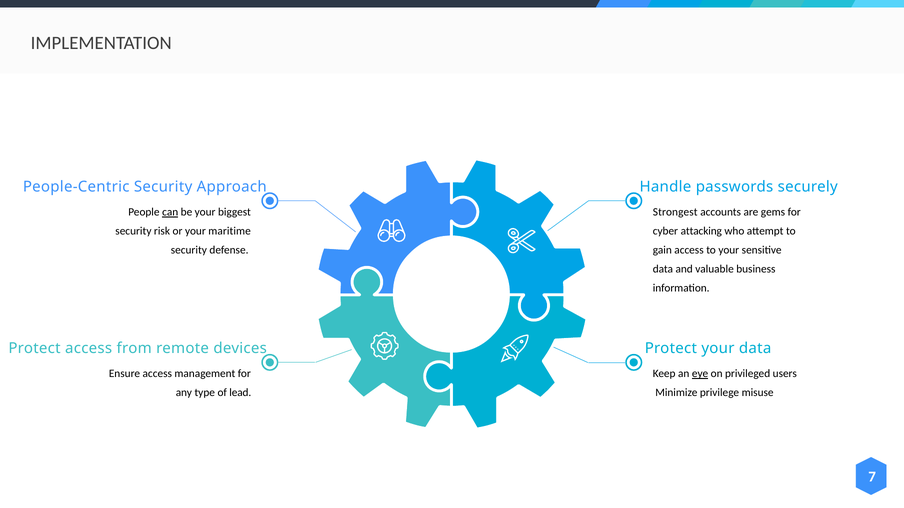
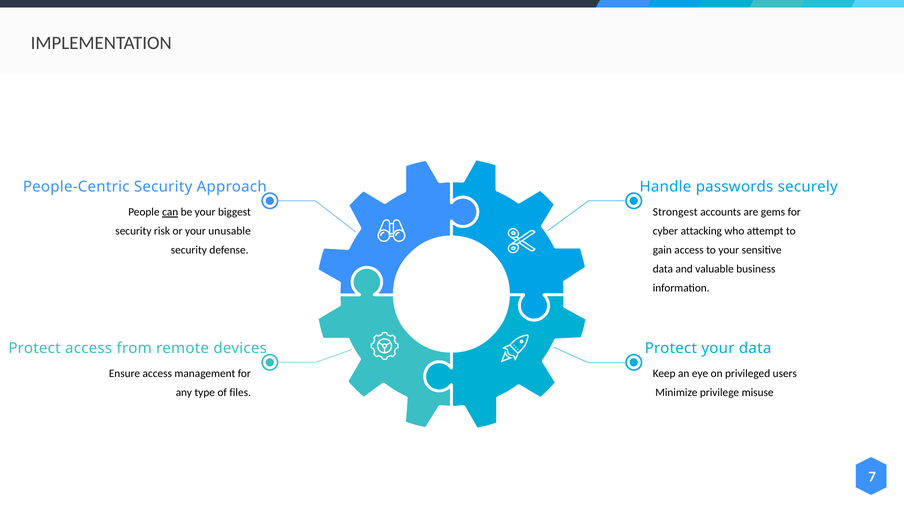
maritime: maritime -> unusable (230, 231)
eye underline: present -> none (700, 374)
lead: lead -> files (240, 393)
